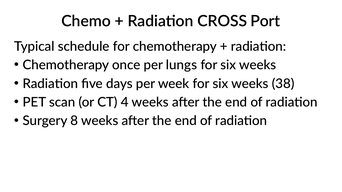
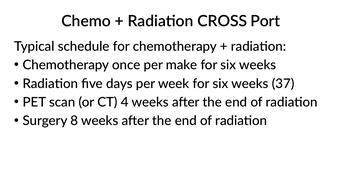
lungs: lungs -> make (182, 65)
38: 38 -> 37 (283, 84)
